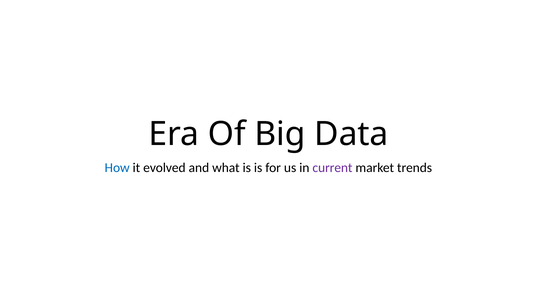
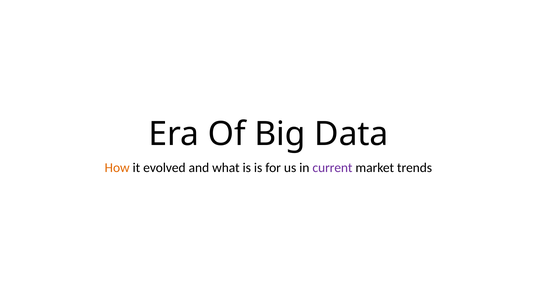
How colour: blue -> orange (117, 168)
